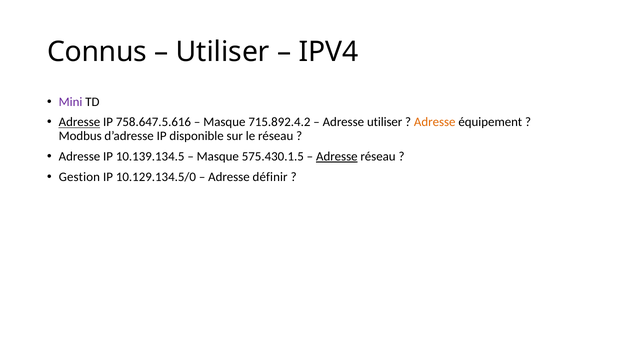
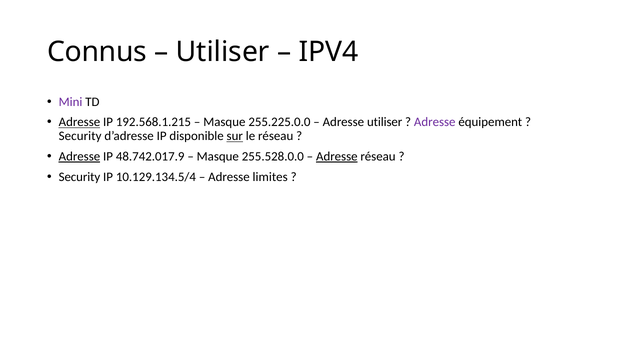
758.647.5.616: 758.647.5.616 -> 192.568.1.215 (153, 122)
715.892.4.2: 715.892.4.2 -> 255.225.0.0 (279, 122)
Adresse colour: orange -> purple (435, 122)
Modbus: Modbus -> Security (80, 136)
sur underline: none -> present (235, 136)
Adresse underline: none -> present (79, 156)
10.139.134.5: 10.139.134.5 -> 48.742.017.9 (150, 156)
575.430.1.5: 575.430.1.5 -> 255.528.0.0 (273, 156)
Gestion: Gestion -> Security (79, 177)
10.129.134.5/0: 10.129.134.5/0 -> 10.129.134.5/4 (156, 177)
définir: définir -> limites (270, 177)
